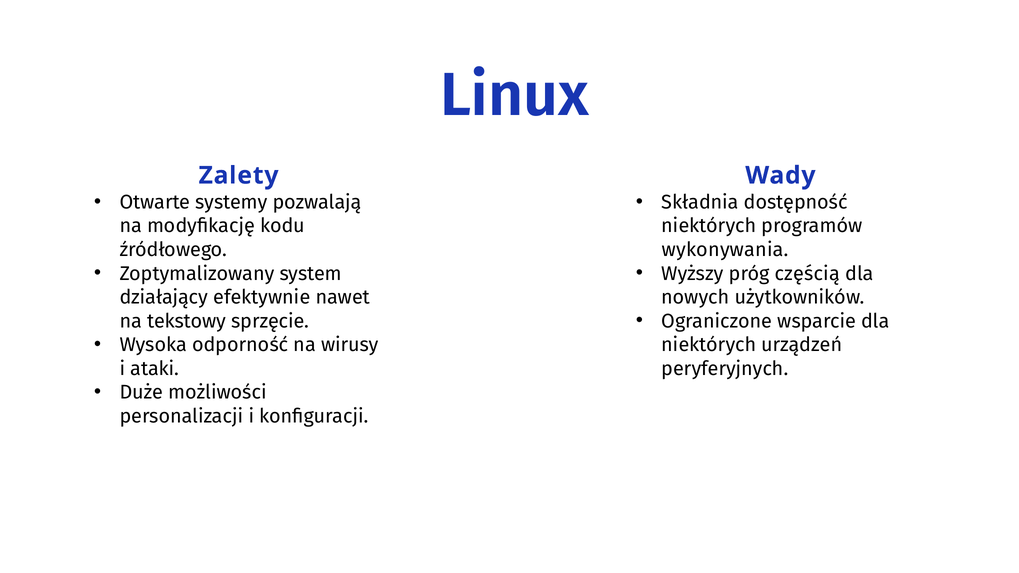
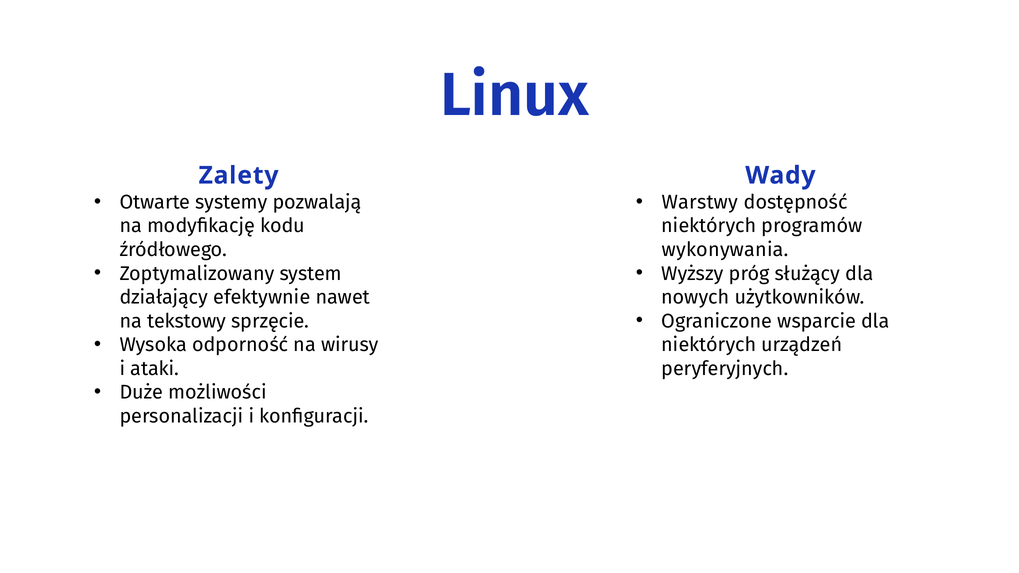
Składnia: Składnia -> Warstwy (700, 202)
częścią: częścią -> służący (807, 274)
